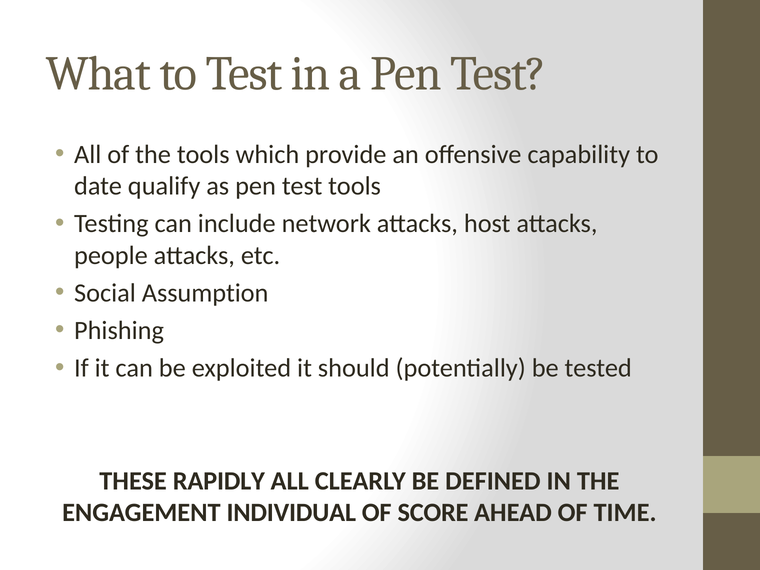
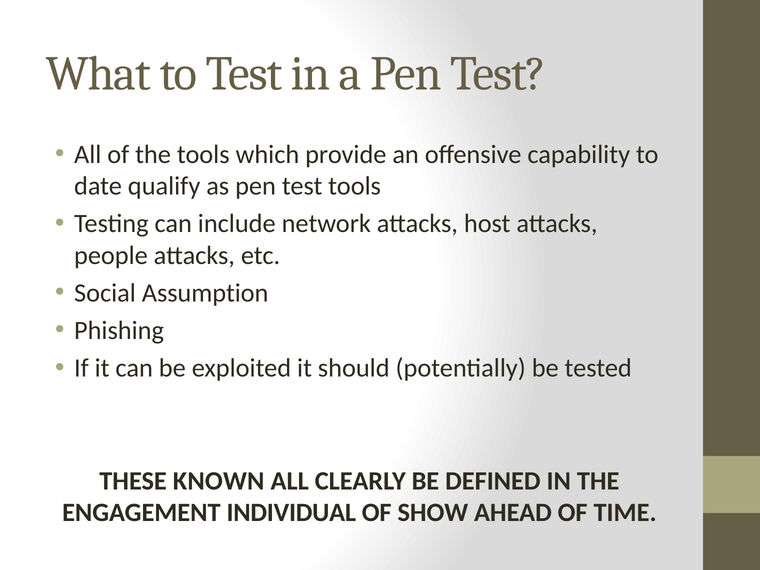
RAPIDLY: RAPIDLY -> KNOWN (219, 481)
SCORE: SCORE -> SHOW (433, 513)
